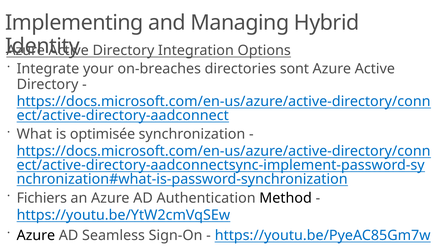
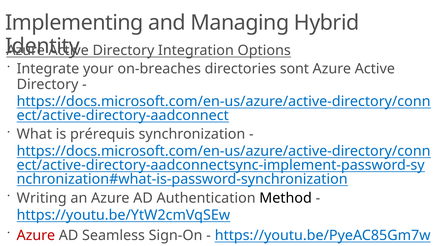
optimisée: optimisée -> prérequis (102, 134)
Fichiers: Fichiers -> Writing (42, 198)
Azure colour: black -> red (36, 236)
